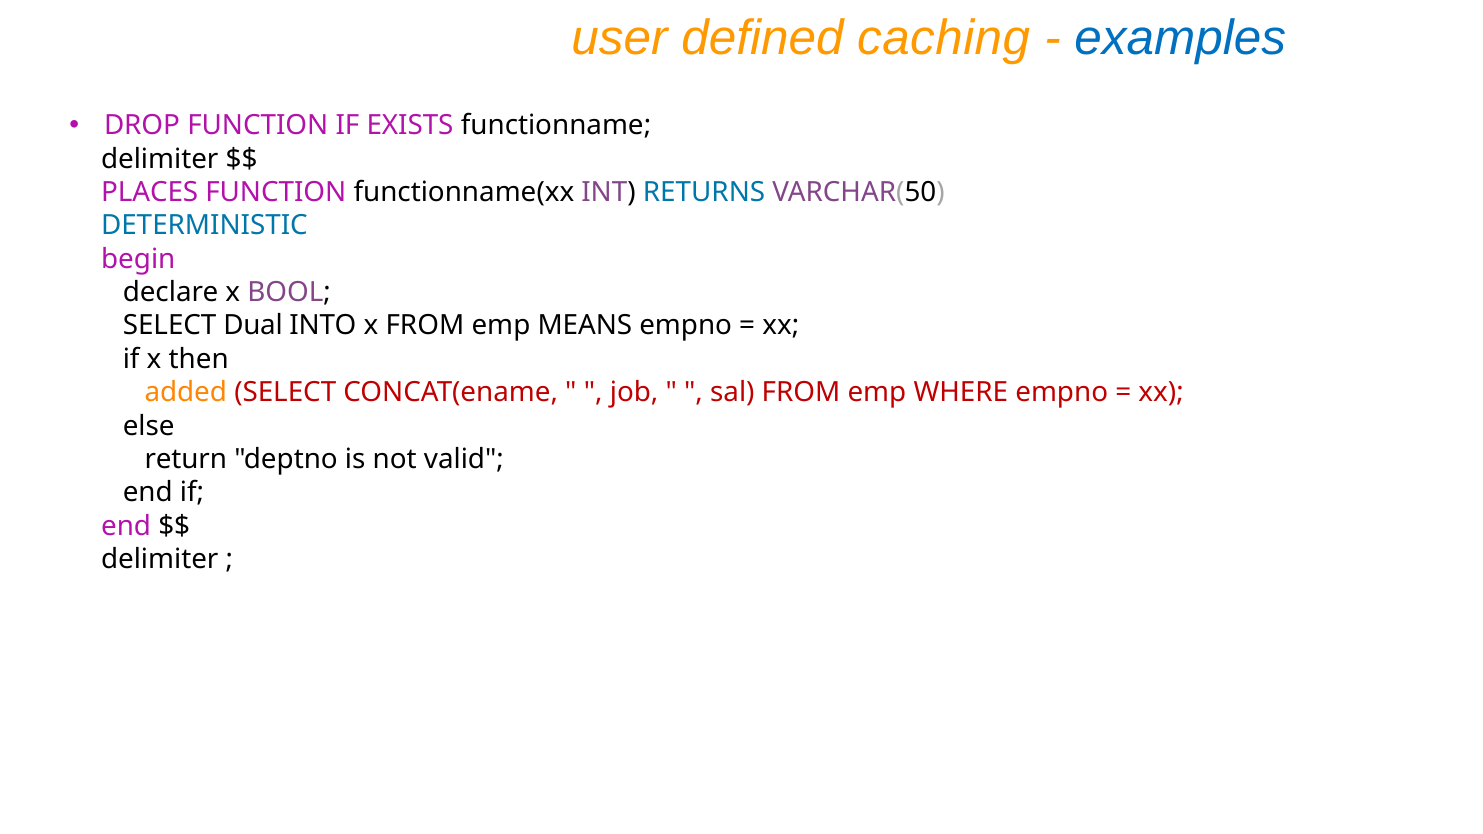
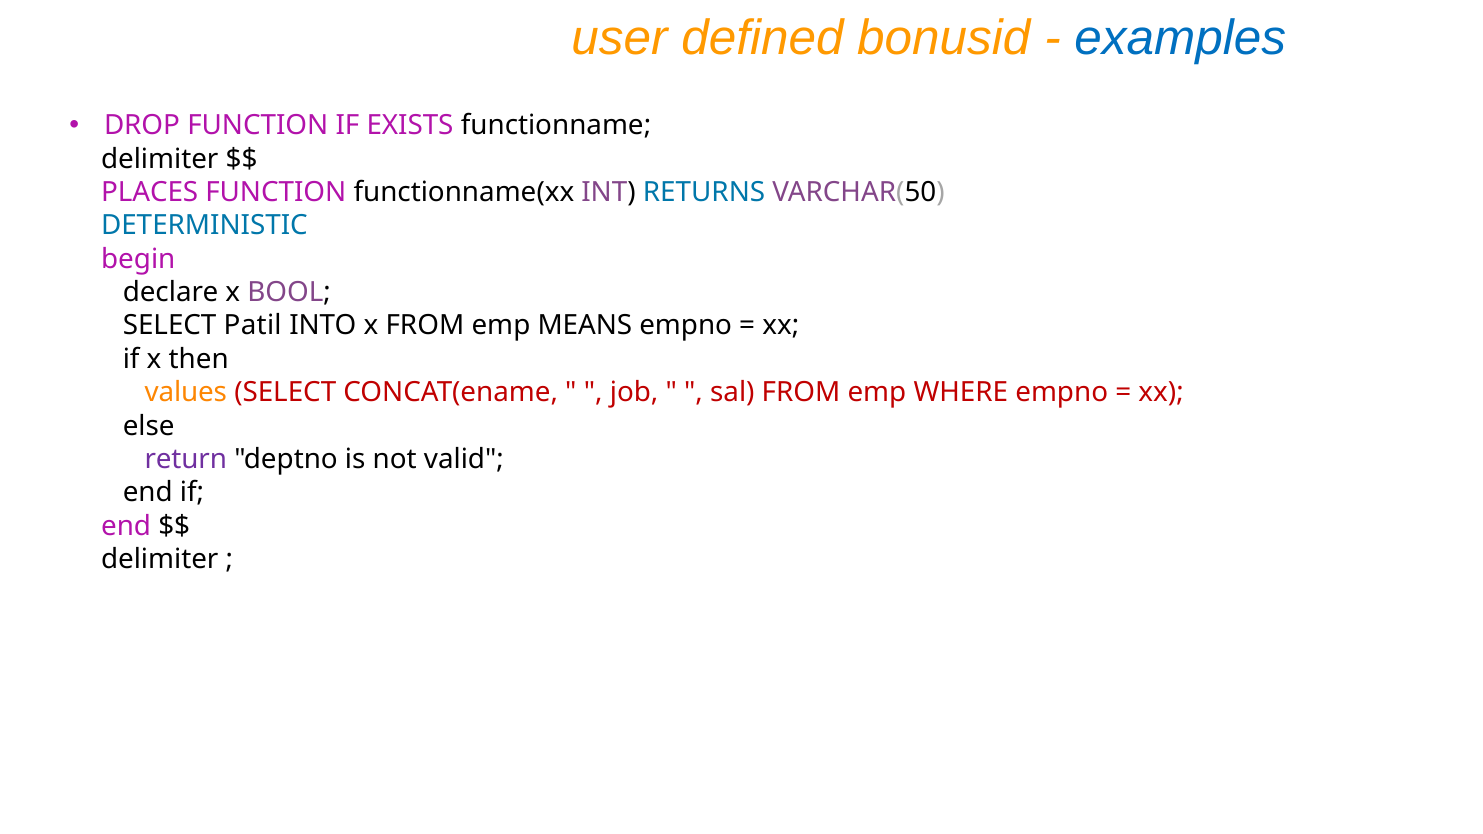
caching: caching -> bonusid (944, 39)
Dual: Dual -> Patil (253, 326)
added: added -> values (186, 393)
return colour: black -> purple (186, 459)
